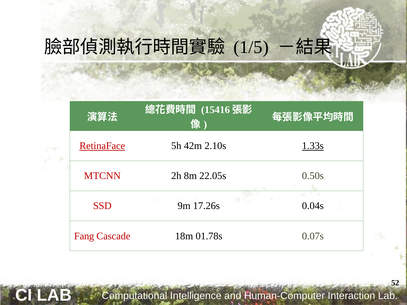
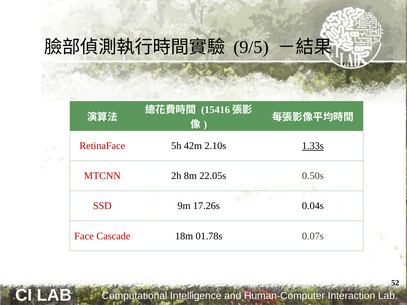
1/5: 1/5 -> 9/5 (251, 47)
RetinaFace underline: present -> none (102, 146)
Fang: Fang -> Face (84, 236)
